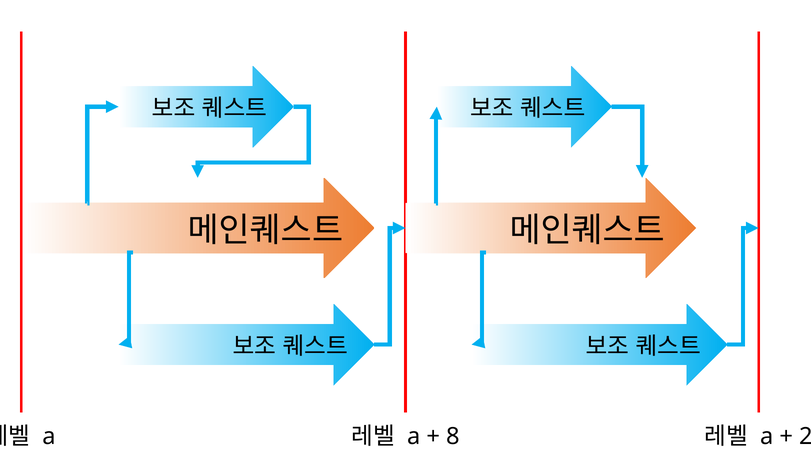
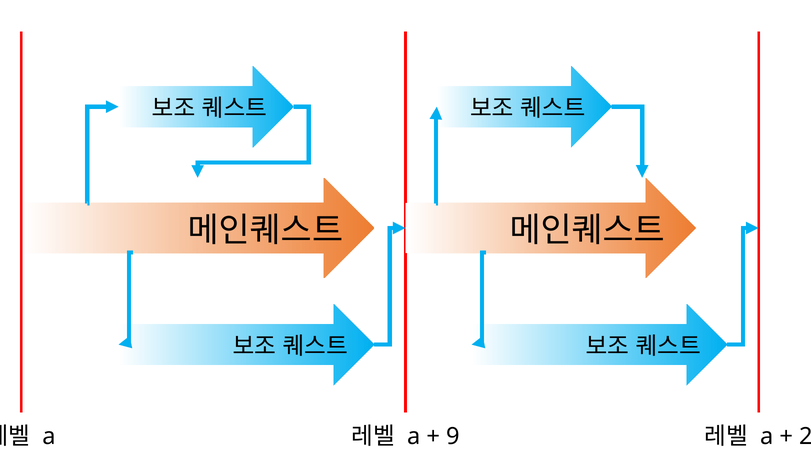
8: 8 -> 9 (453, 437)
